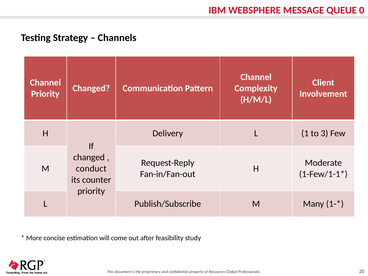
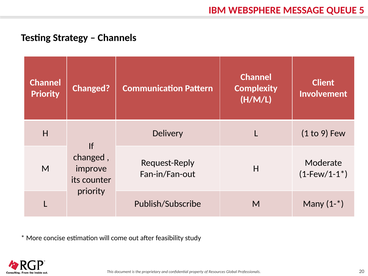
0: 0 -> 5 (362, 10)
3: 3 -> 9 (324, 133)
conduct: conduct -> improve (91, 169)
